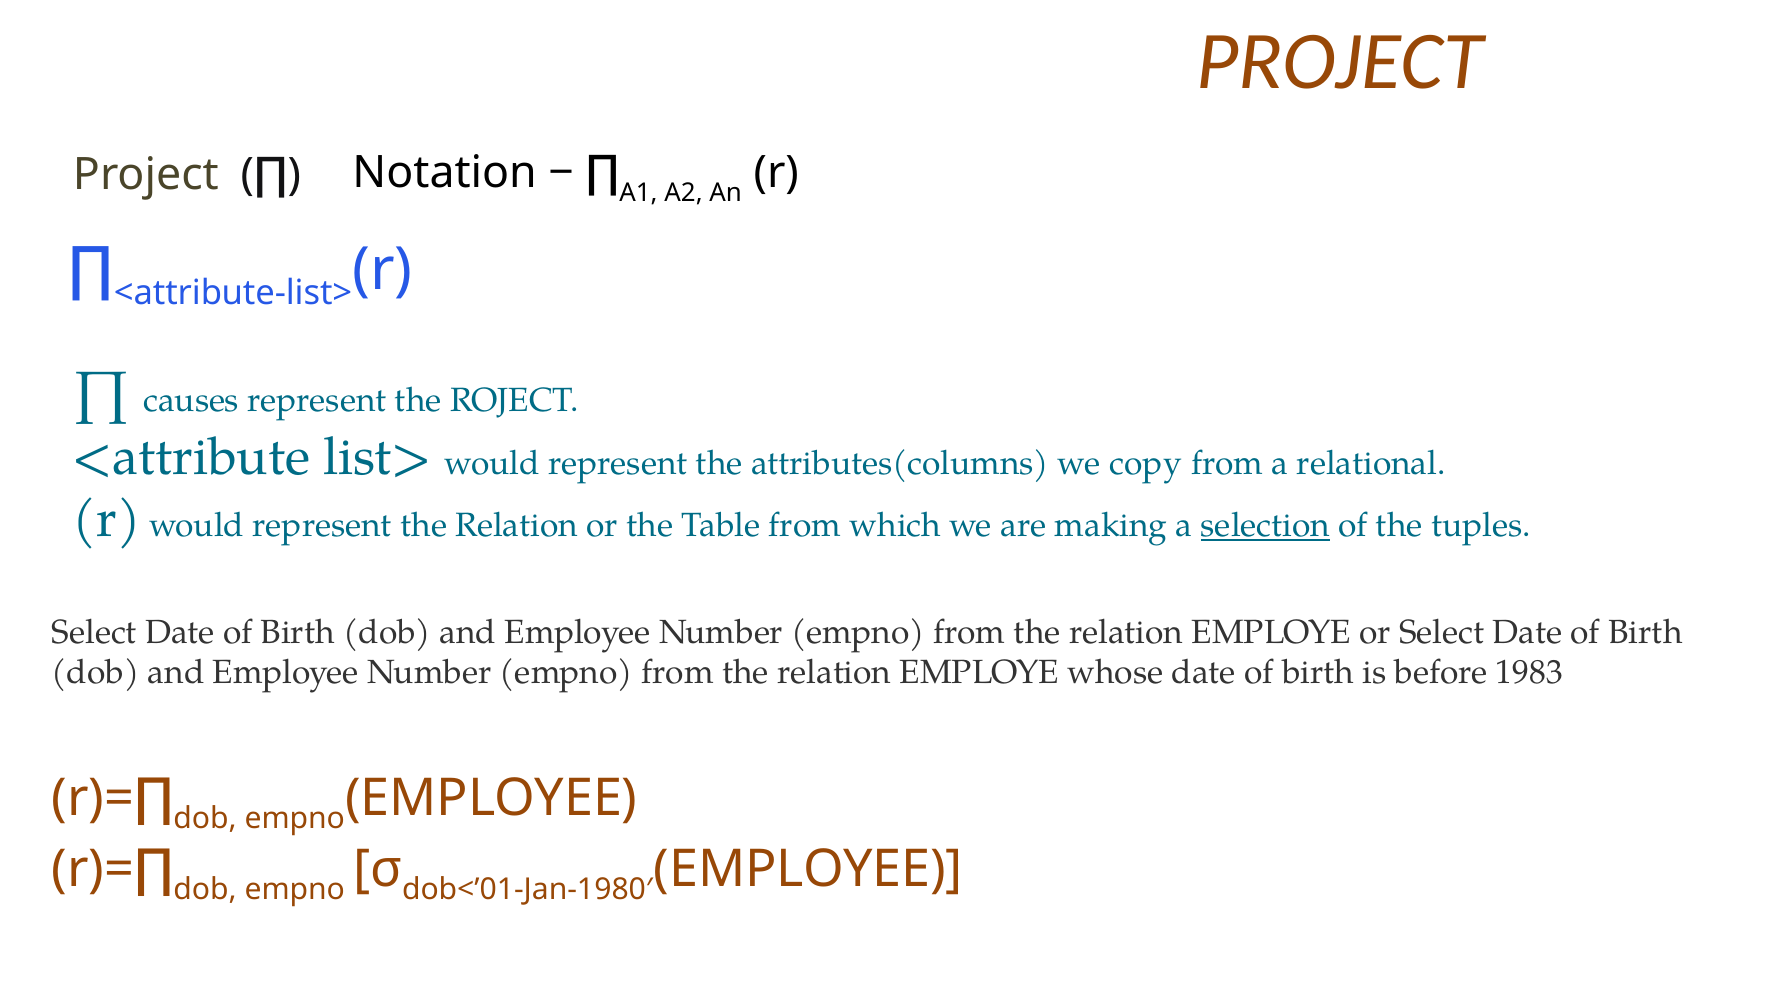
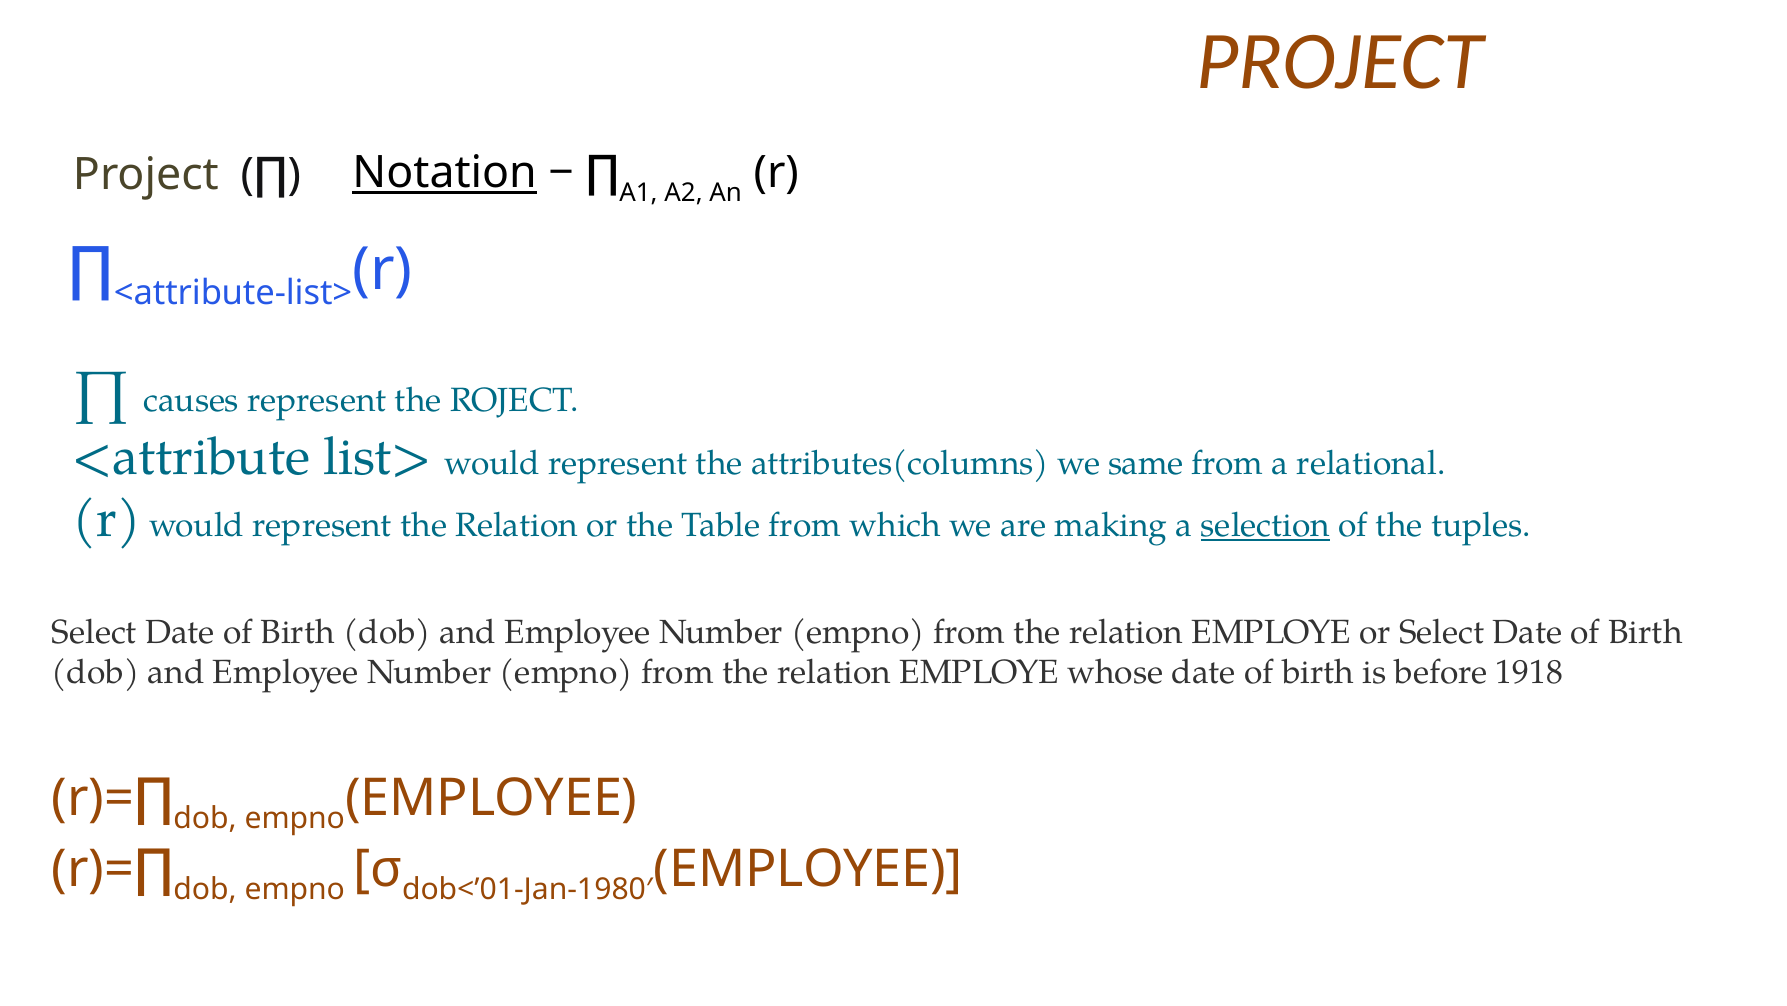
Notation underline: none -> present (445, 173)
copy: copy -> same (1146, 463)
1983: 1983 -> 1918 (1529, 672)
